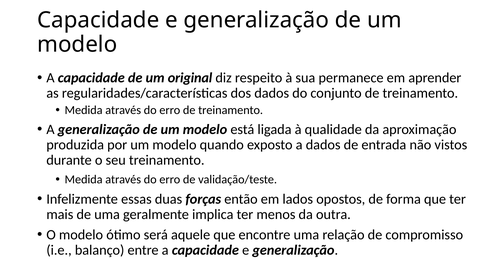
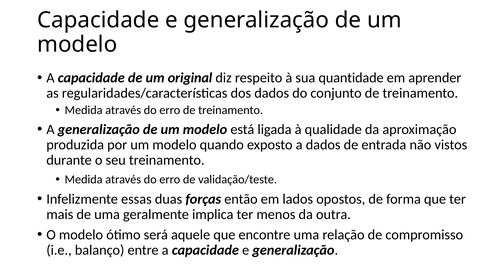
permanece: permanece -> quantidade (351, 78)
